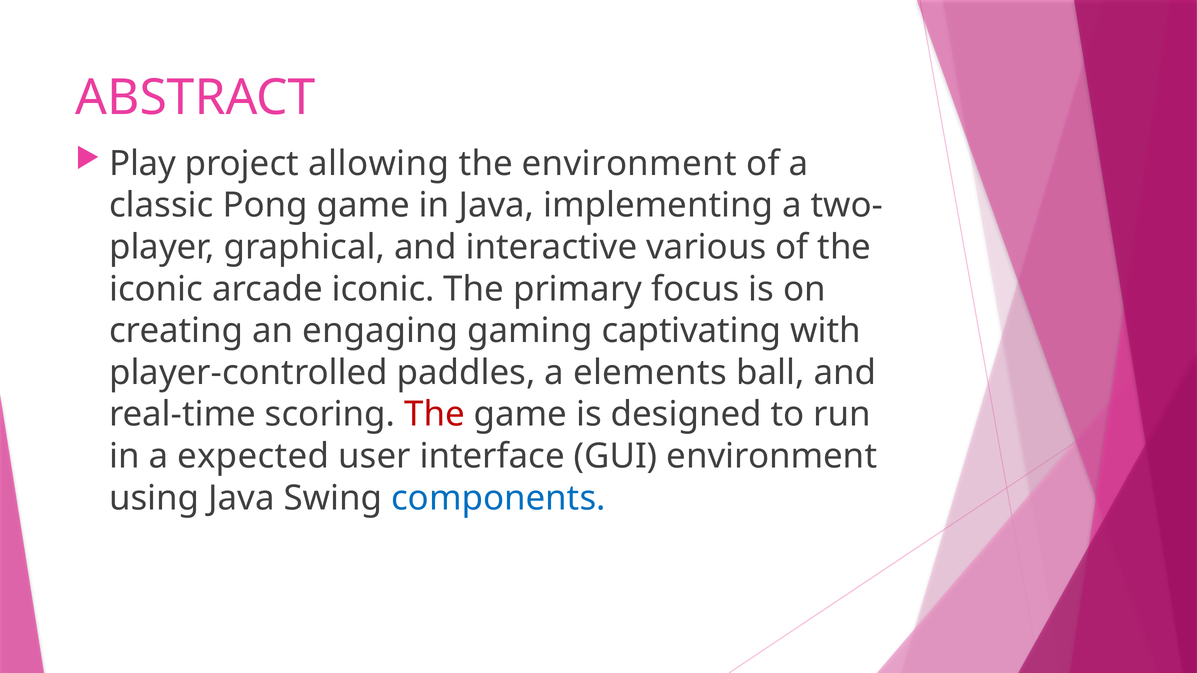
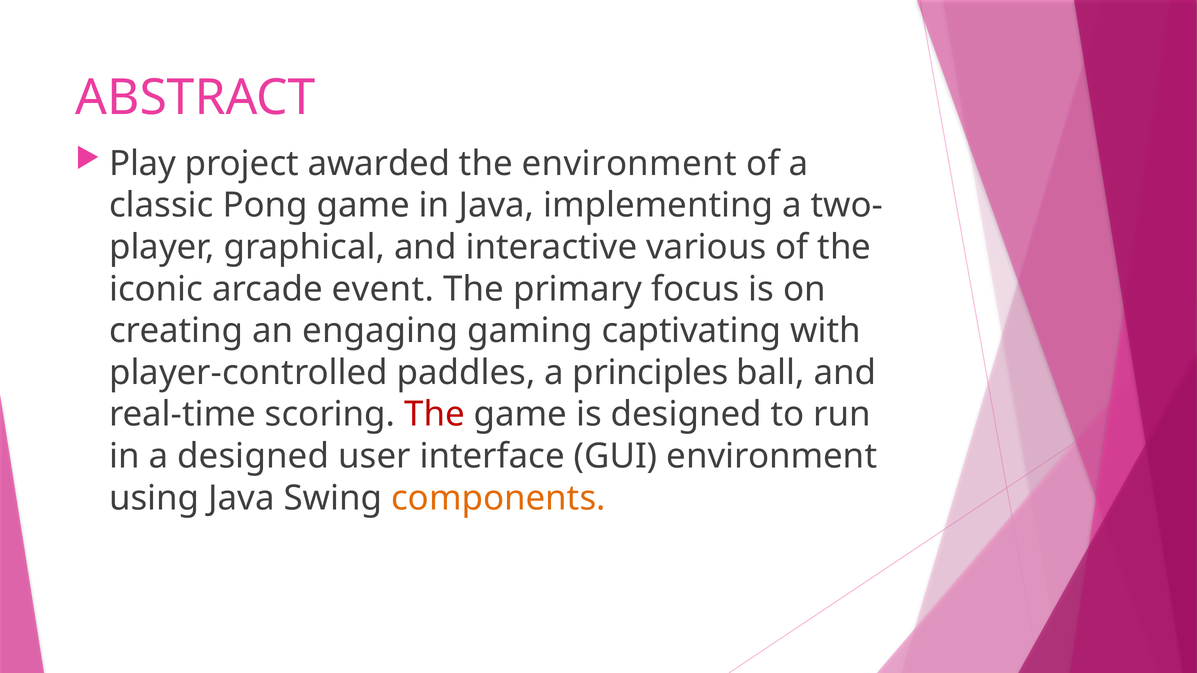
allowing: allowing -> awarded (379, 164)
arcade iconic: iconic -> event (383, 289)
elements: elements -> principles (650, 373)
a expected: expected -> designed (253, 456)
components colour: blue -> orange (498, 498)
